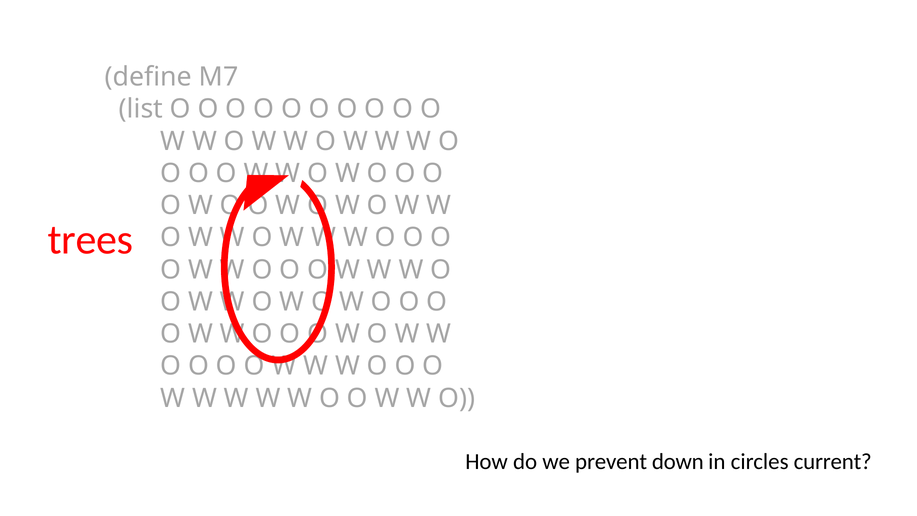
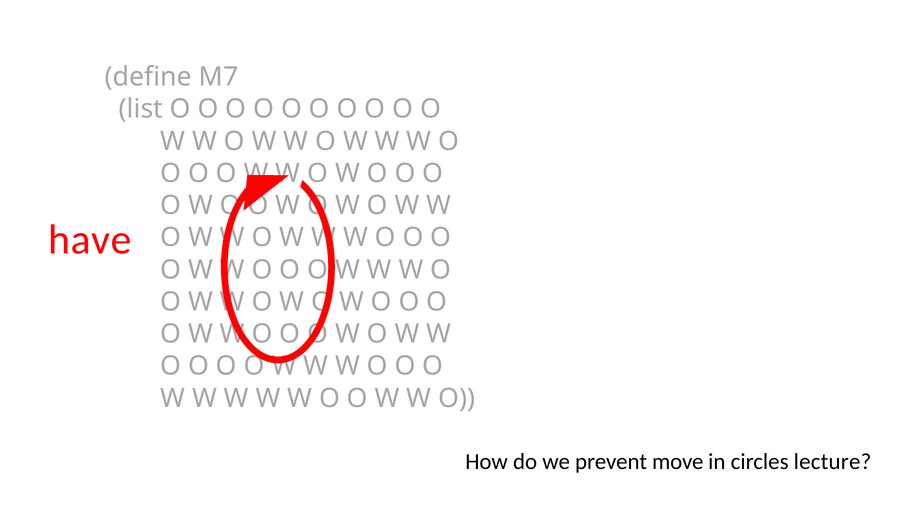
trees: trees -> have (90, 240)
down: down -> move (678, 461)
current: current -> lecture (833, 461)
